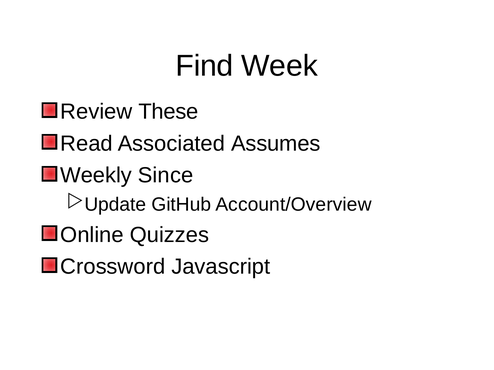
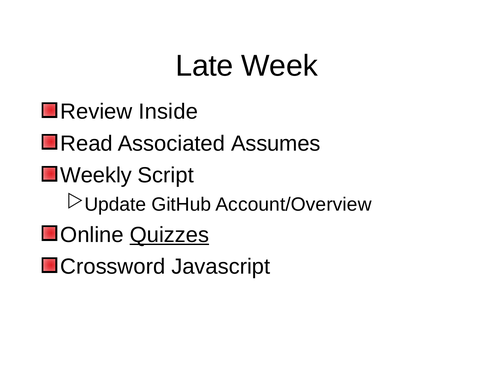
Find: Find -> Late (205, 66)
These: These -> Inside (168, 112)
Since: Since -> Script (166, 175)
Quizzes underline: none -> present (169, 235)
